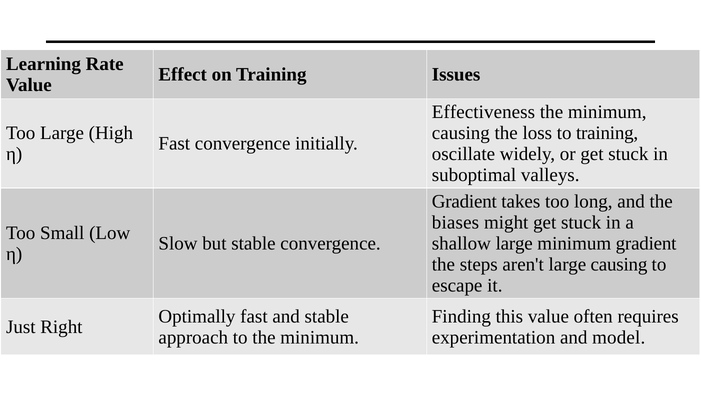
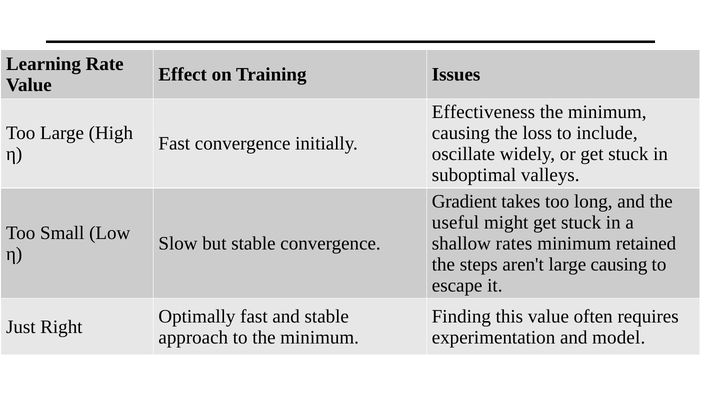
to training: training -> include (607, 133)
biases: biases -> useful (455, 222)
shallow large: large -> rates (514, 244)
minimum gradient: gradient -> retained (646, 244)
